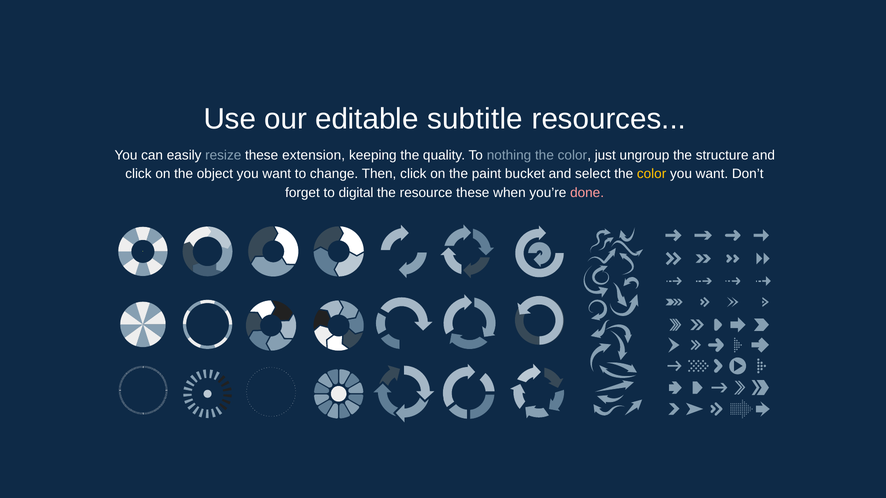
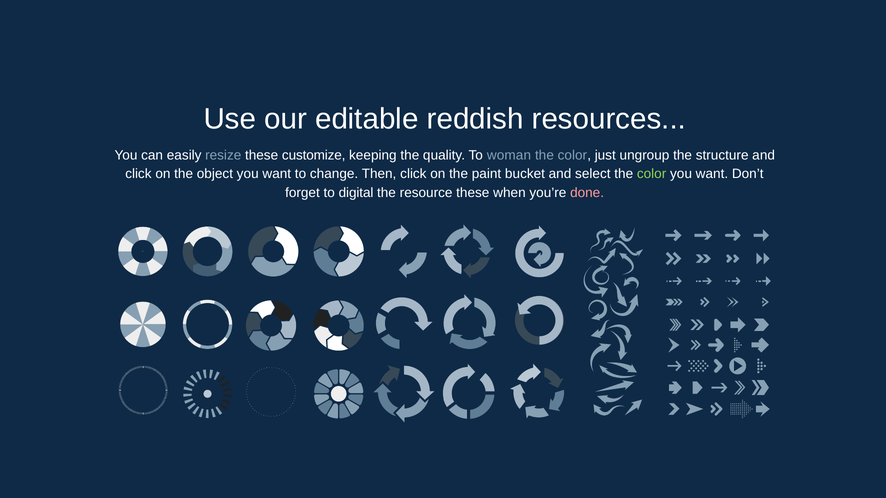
subtitle: subtitle -> reddish (475, 119)
extension: extension -> customize (314, 155)
nothing: nothing -> woman (509, 155)
color colour: yellow -> light green (652, 174)
